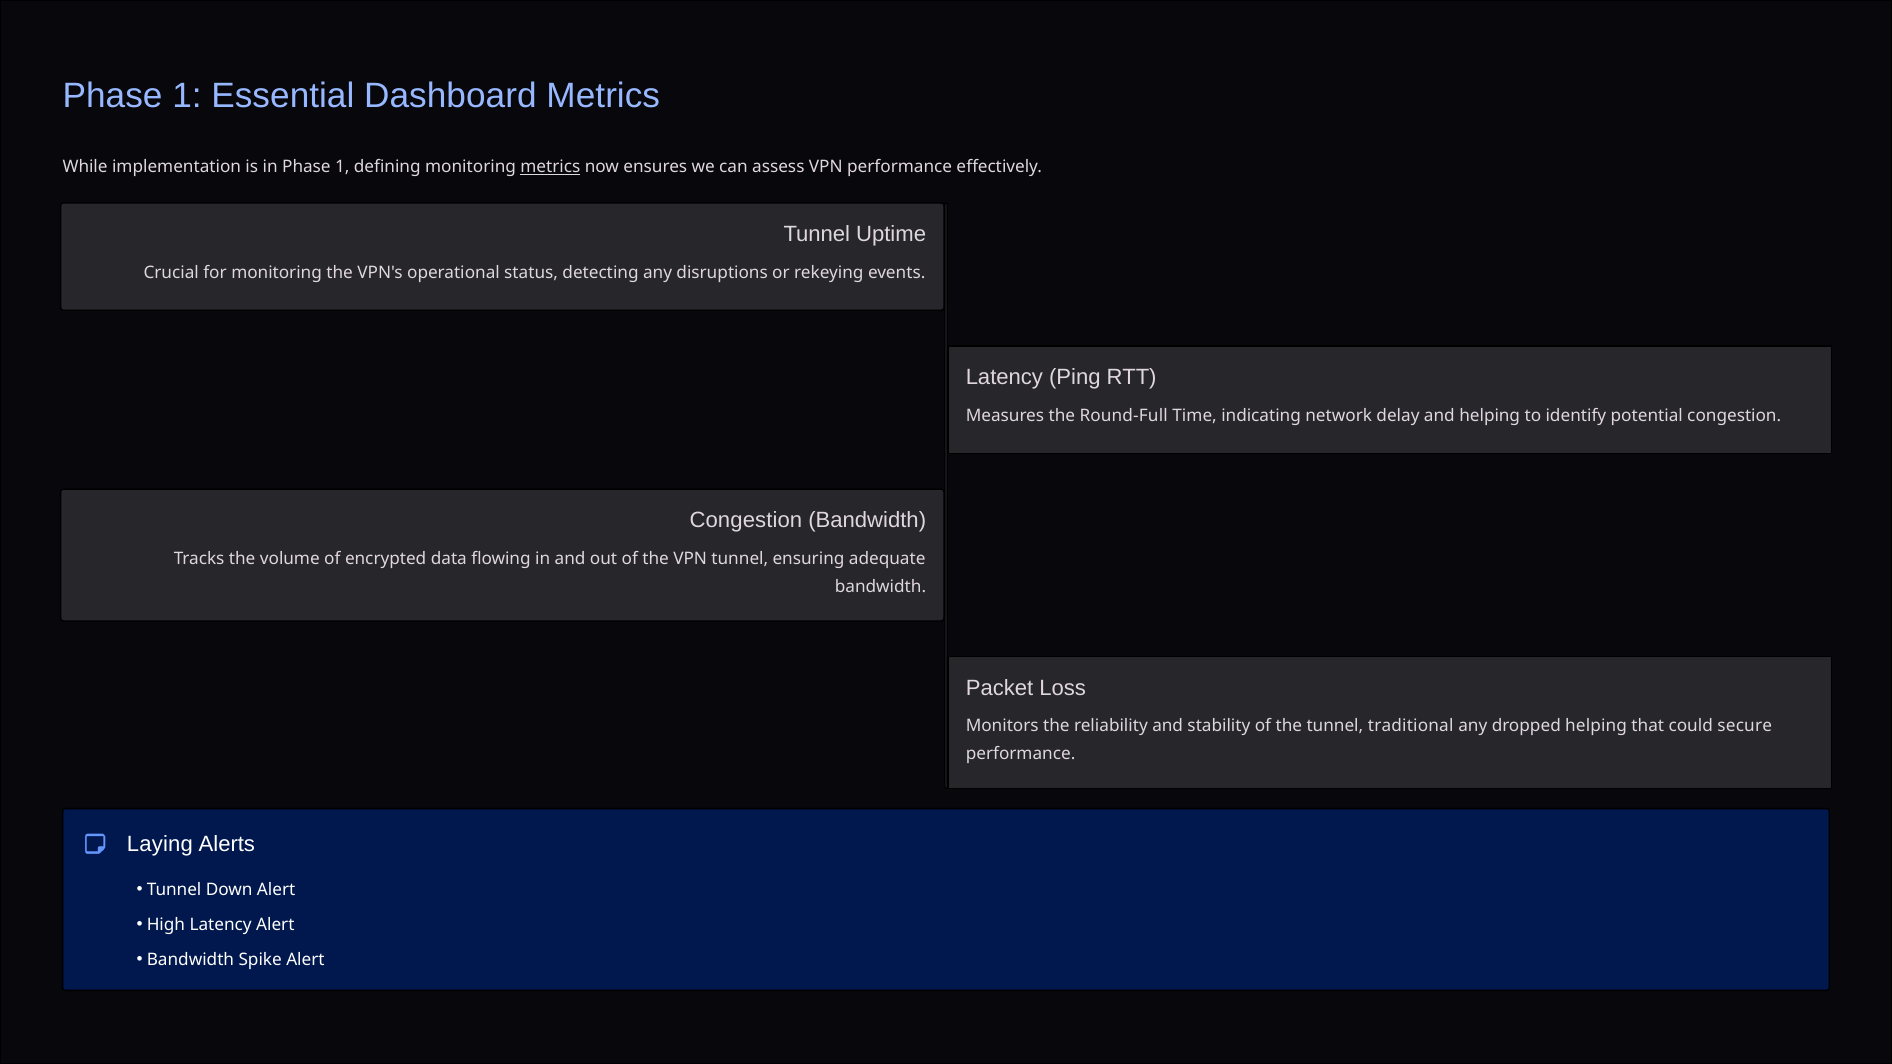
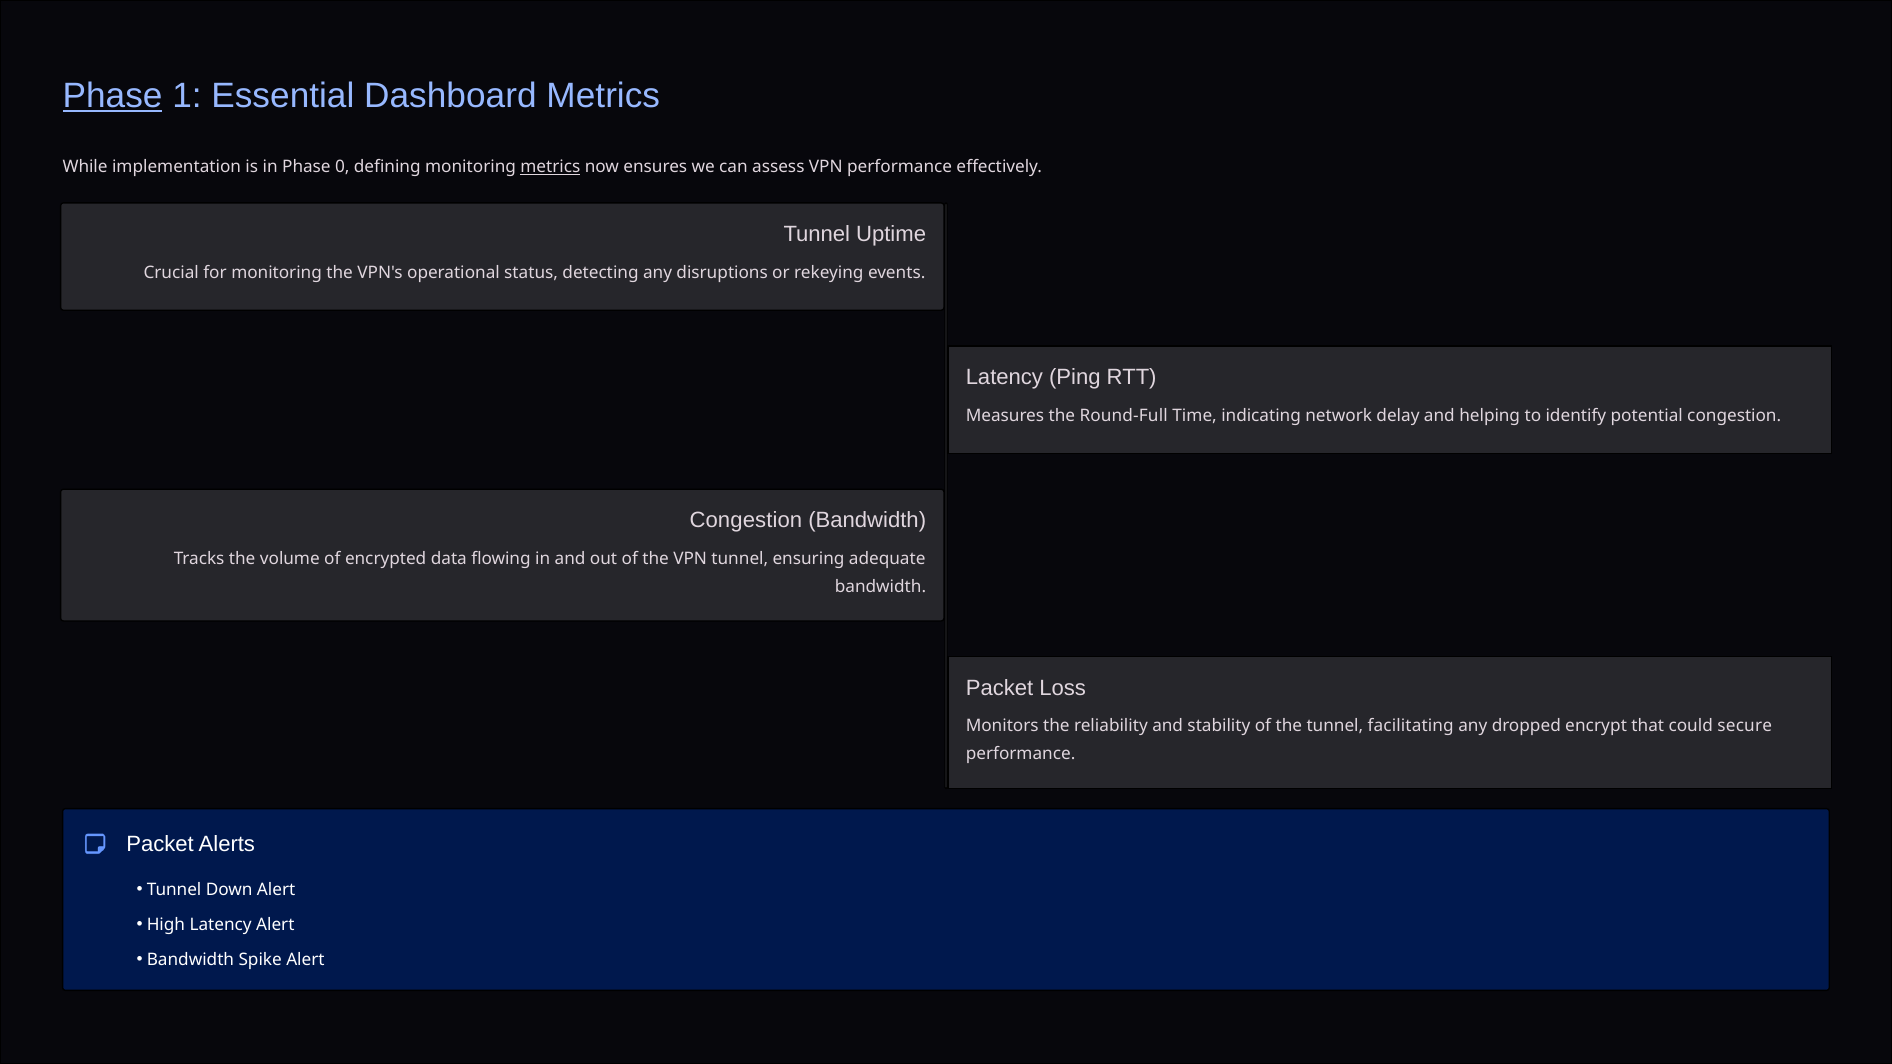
Phase underline: none -> present (113, 96)
in Phase 1: 1 -> 0 (342, 167)
traditional: traditional -> facilitating (1411, 726)
dropped helping: helping -> encrypt (1596, 726)
Laying: Laying -> Packet (160, 844)
